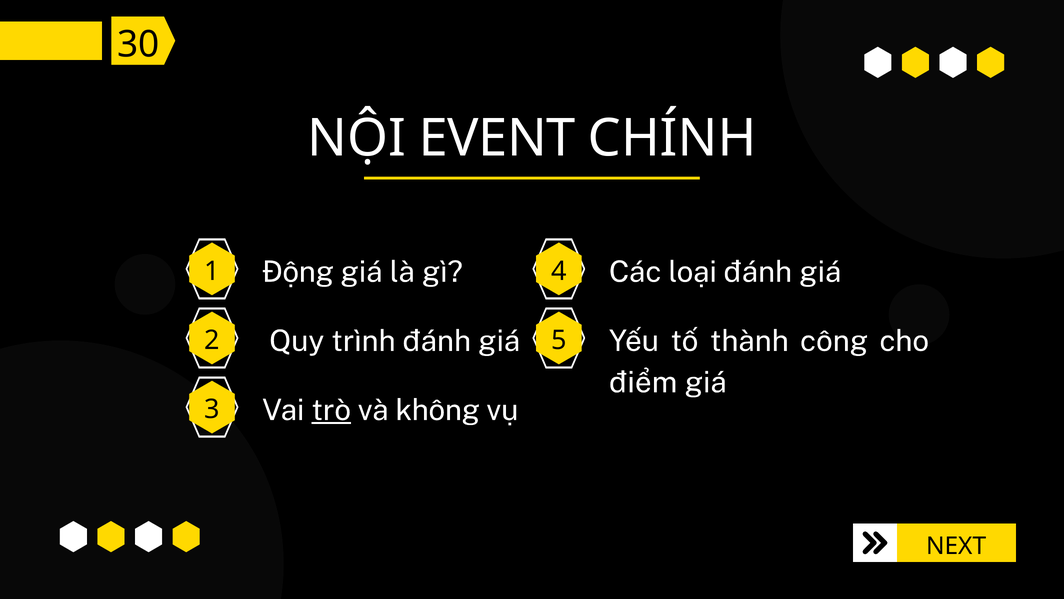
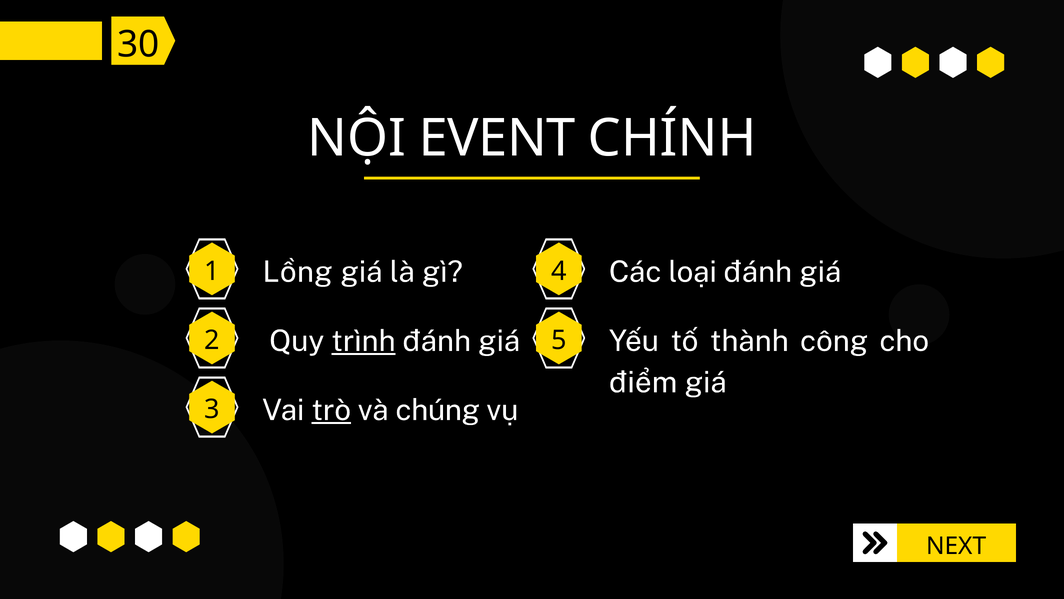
Động: Động -> Lồng (298, 272)
trình underline: none -> present (363, 341)
không: không -> chúng (438, 410)
